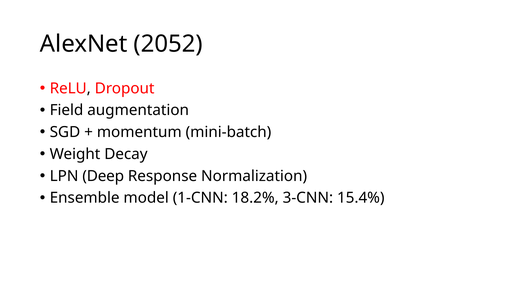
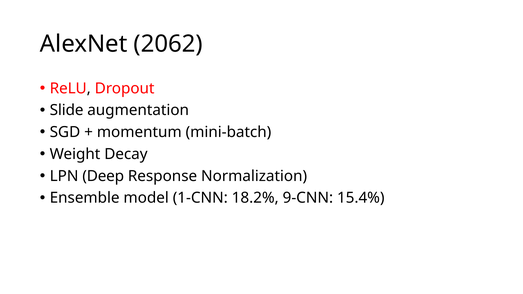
2052: 2052 -> 2062 (168, 44)
Field: Field -> Slide (67, 110)
3-CNN: 3-CNN -> 9-CNN (308, 198)
